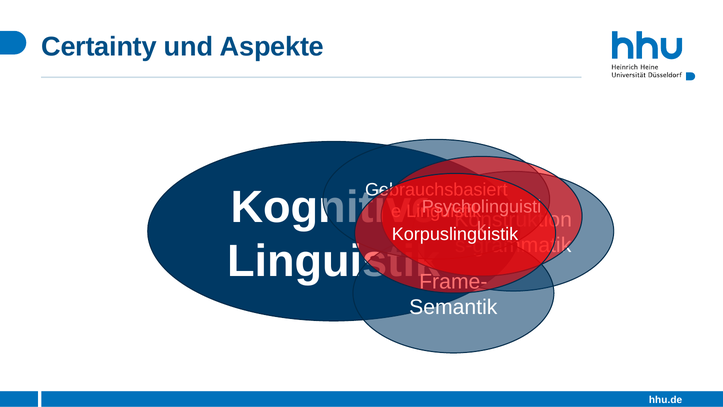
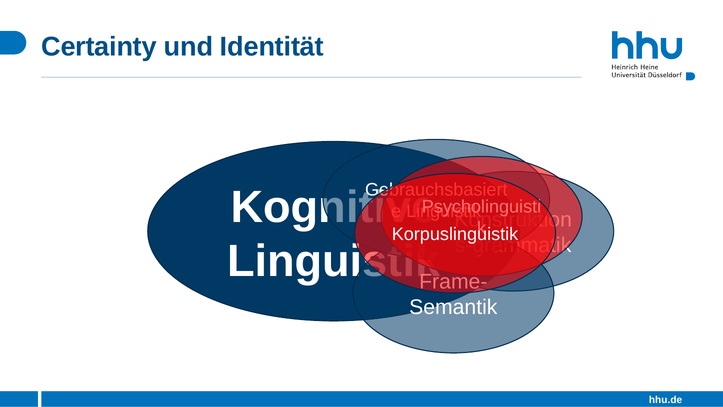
Aspekte: Aspekte -> Identität (272, 47)
